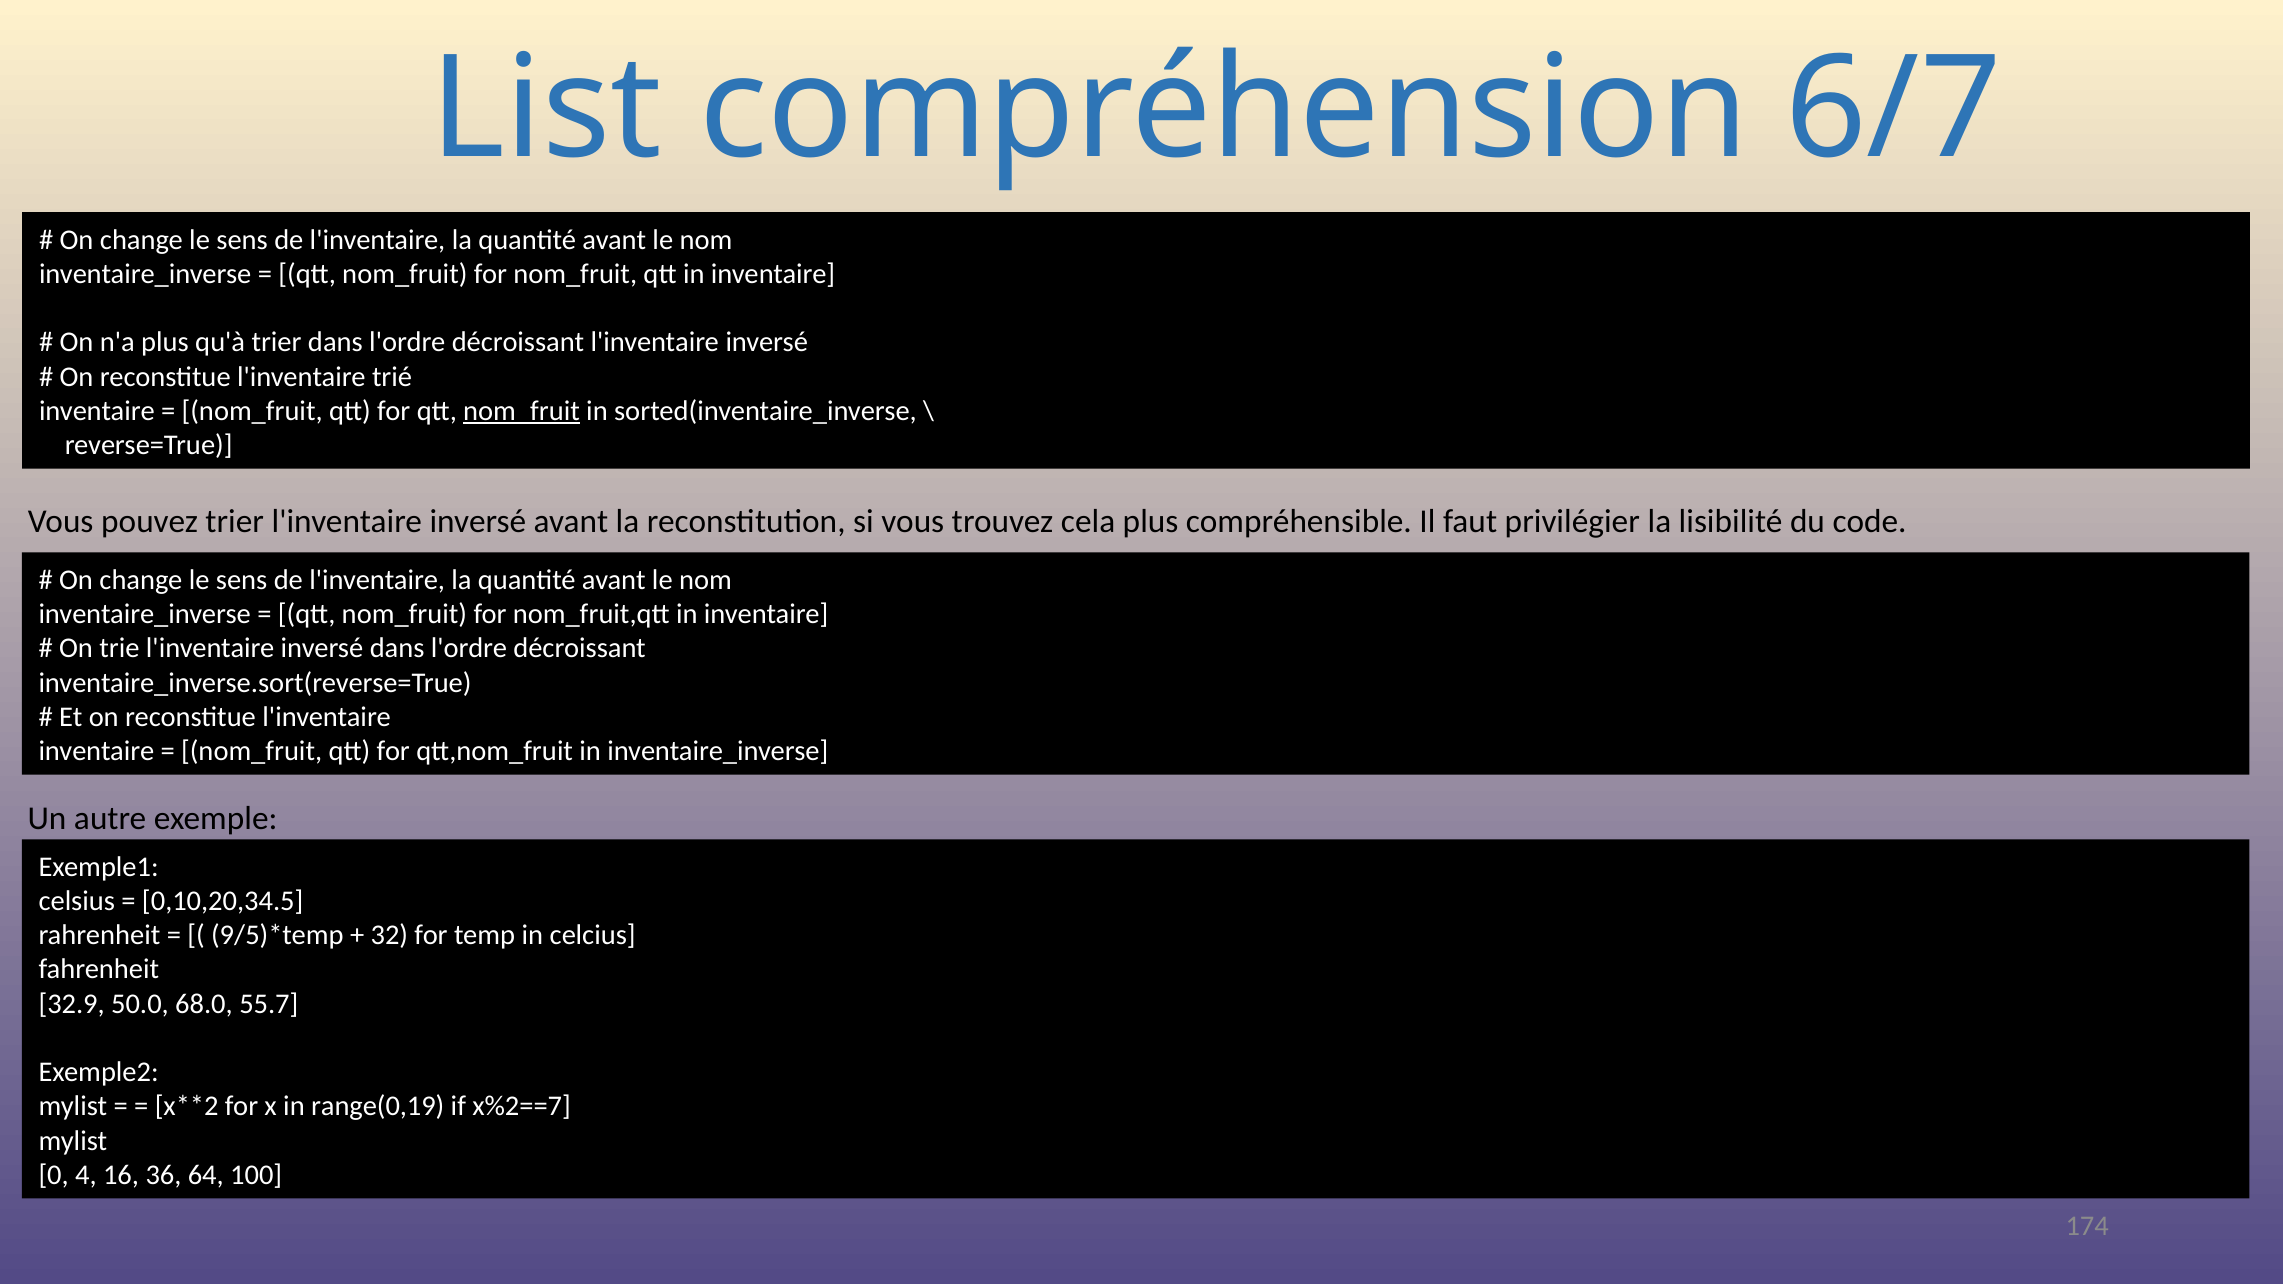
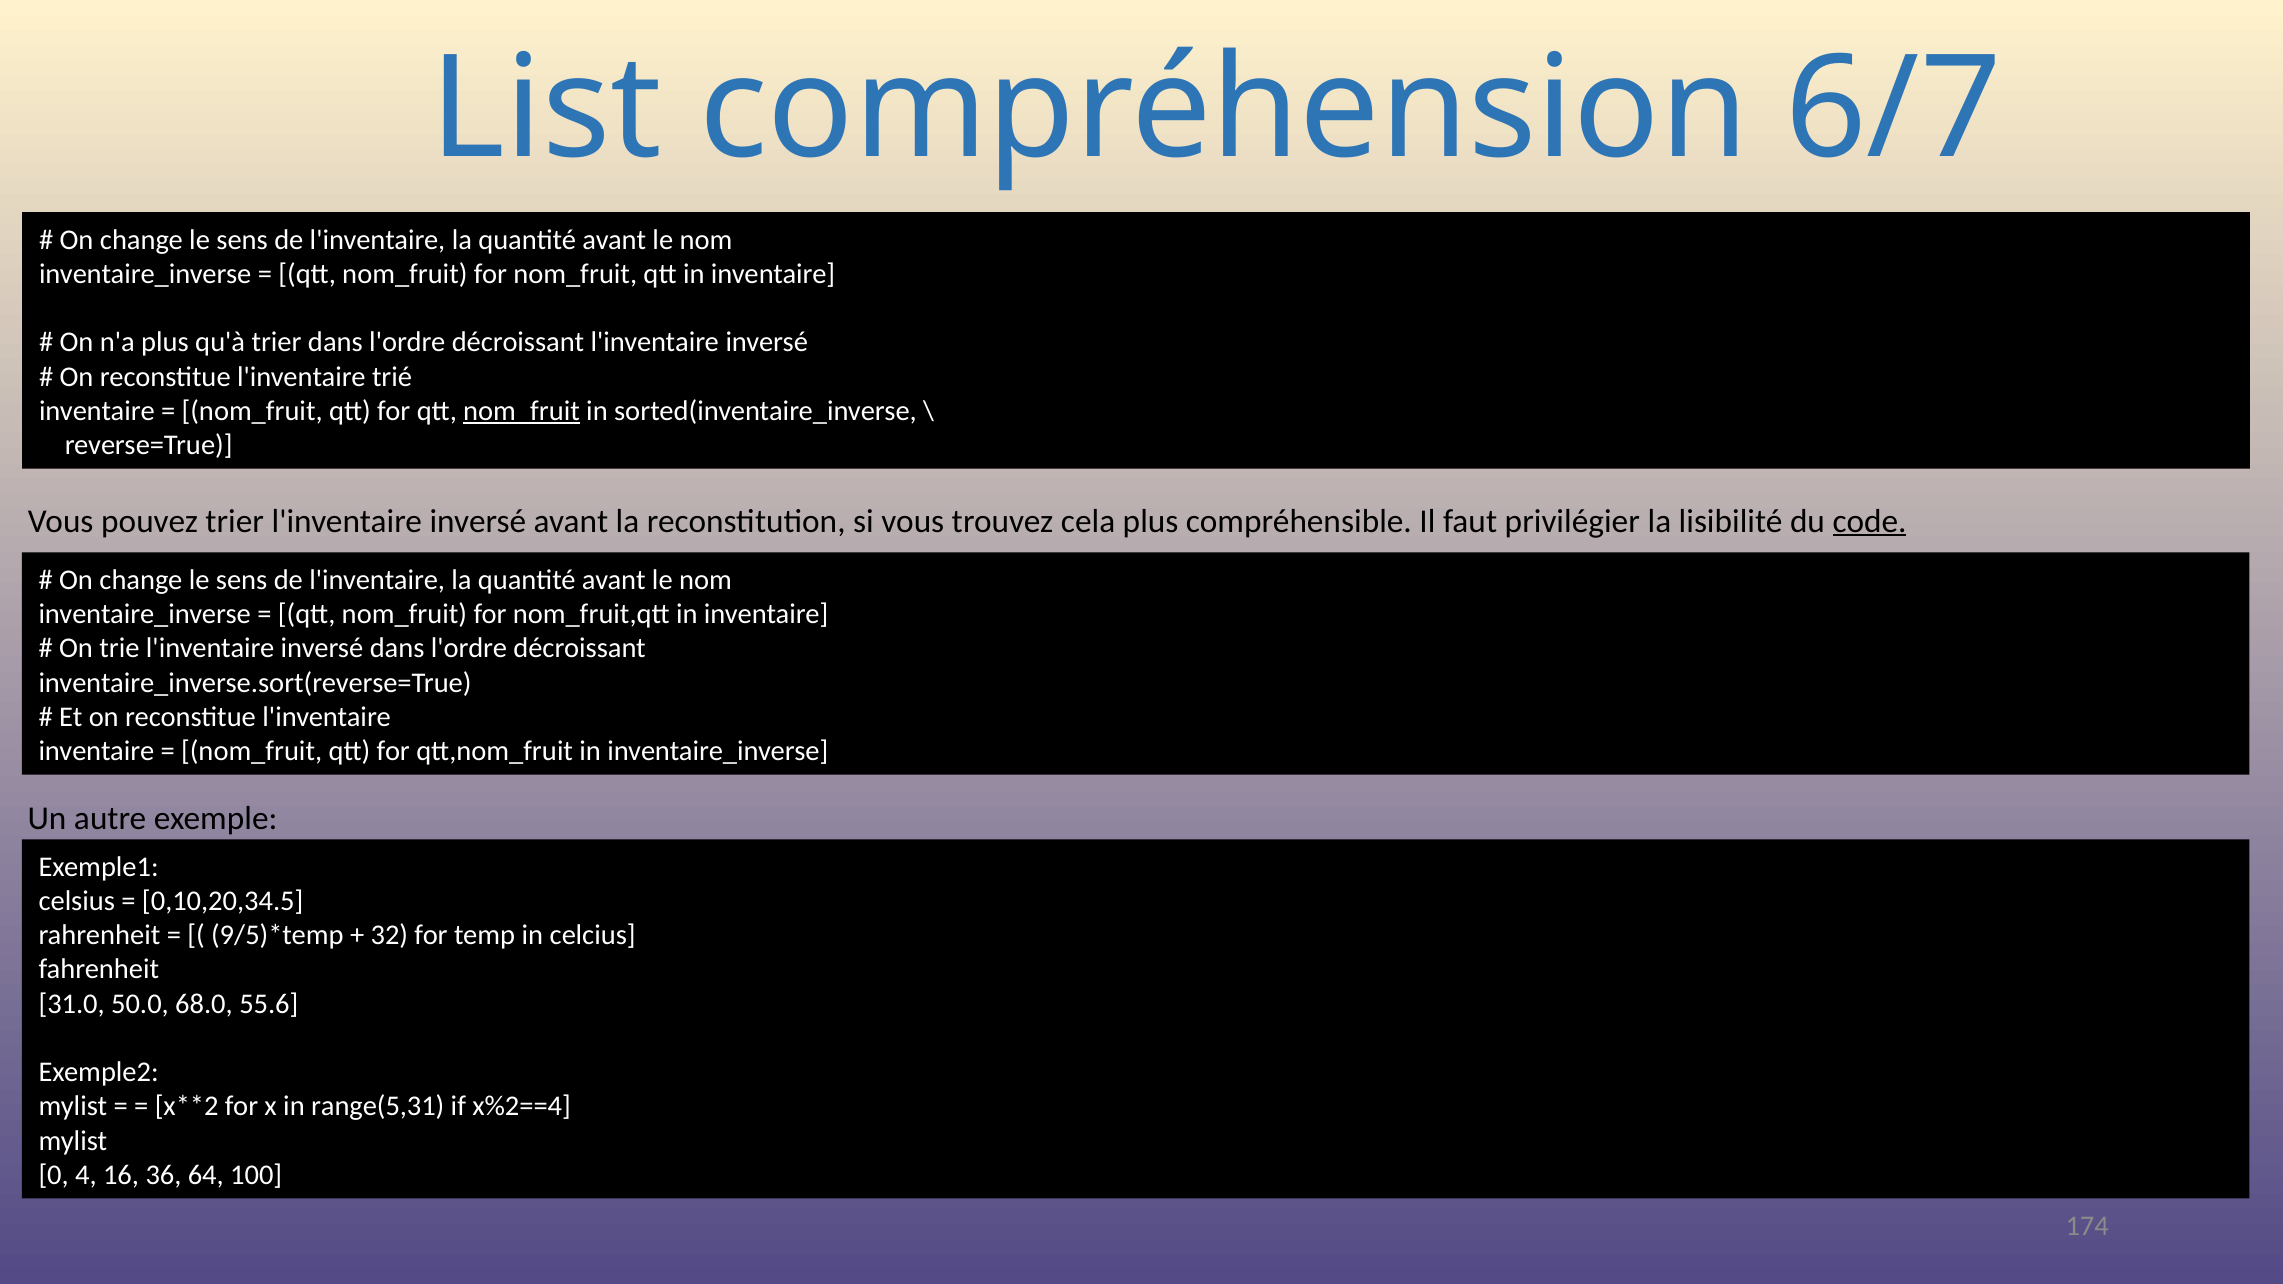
code underline: none -> present (1870, 521)
32.9: 32.9 -> 31.0 (72, 1004)
55.7: 55.7 -> 55.6 (269, 1004)
range(0,19: range(0,19 -> range(5,31 (378, 1107)
x%2==7: x%2==7 -> x%2==4 (522, 1107)
